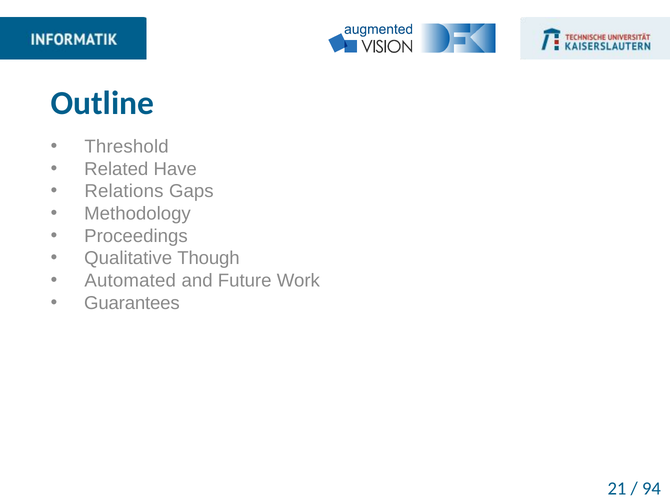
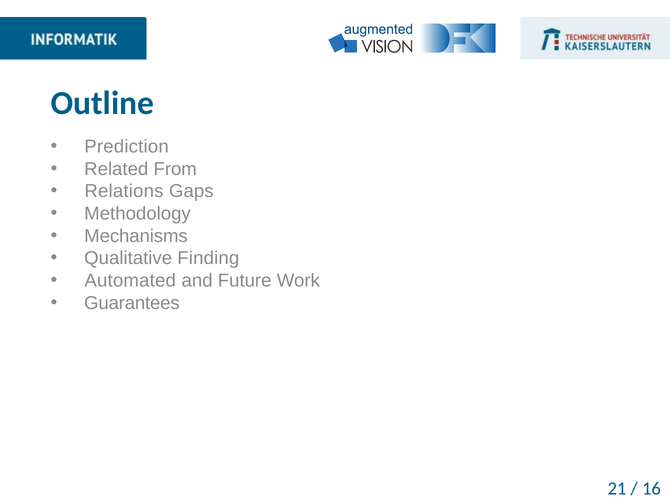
Threshold: Threshold -> Prediction (127, 147)
Have: Have -> From (175, 169)
Proceedings: Proceedings -> Mechanisms (136, 236)
Though: Though -> Finding (208, 259)
94: 94 -> 16 (651, 489)
